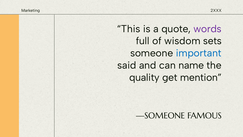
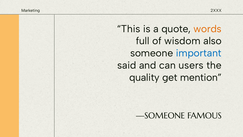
words colour: purple -> orange (208, 29)
sets: sets -> also (212, 41)
name: name -> users (191, 65)
